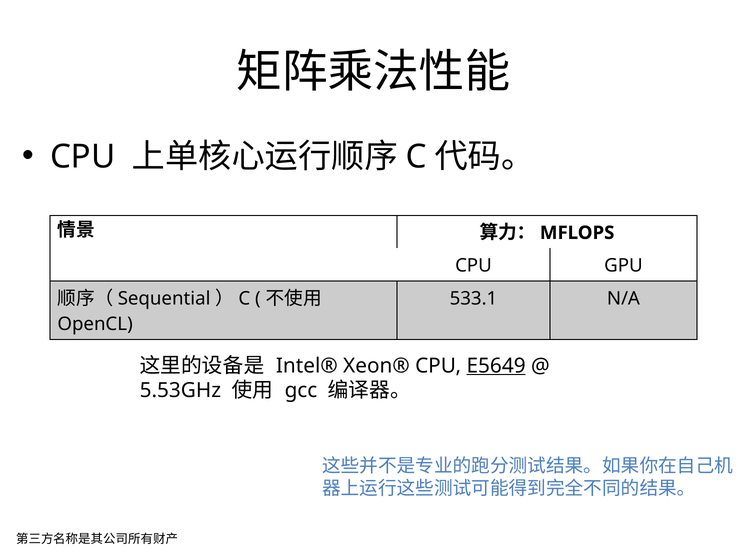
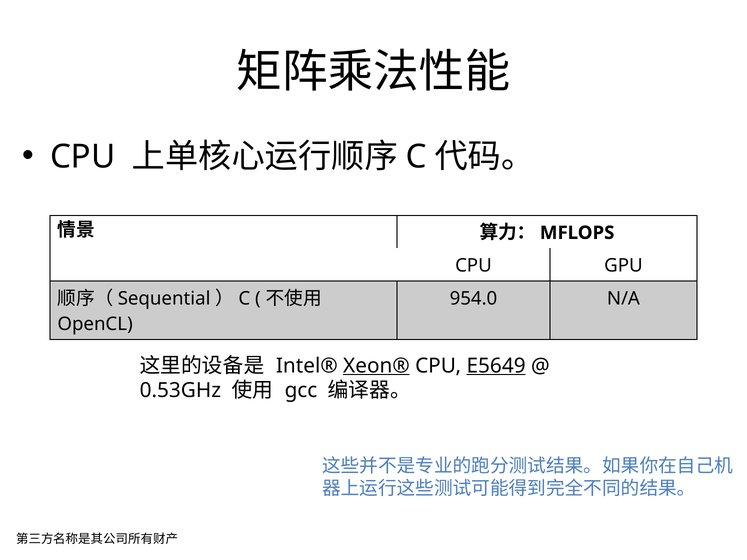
533.1: 533.1 -> 954.0 (473, 299)
Xeon® underline: none -> present (376, 366)
5.53GHz: 5.53GHz -> 0.53GHz (180, 391)
